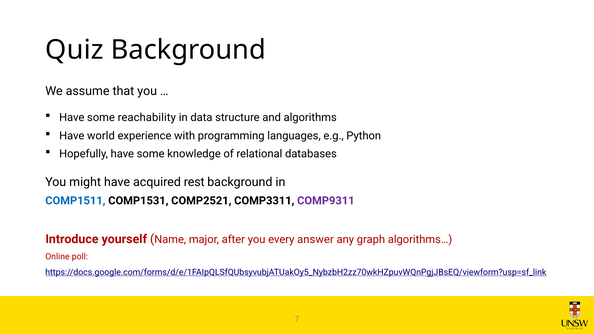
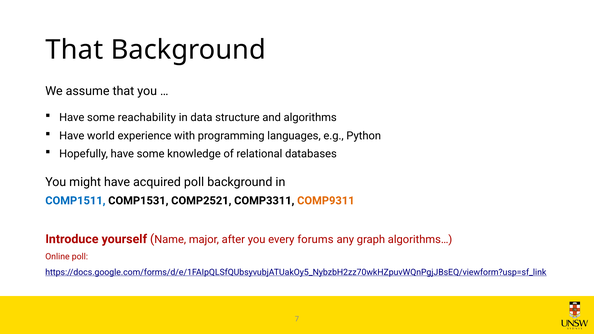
Quiz: Quiz -> That (74, 50)
acquired rest: rest -> poll (194, 182)
COMP9311 colour: purple -> orange (326, 201)
answer: answer -> forums (315, 240)
